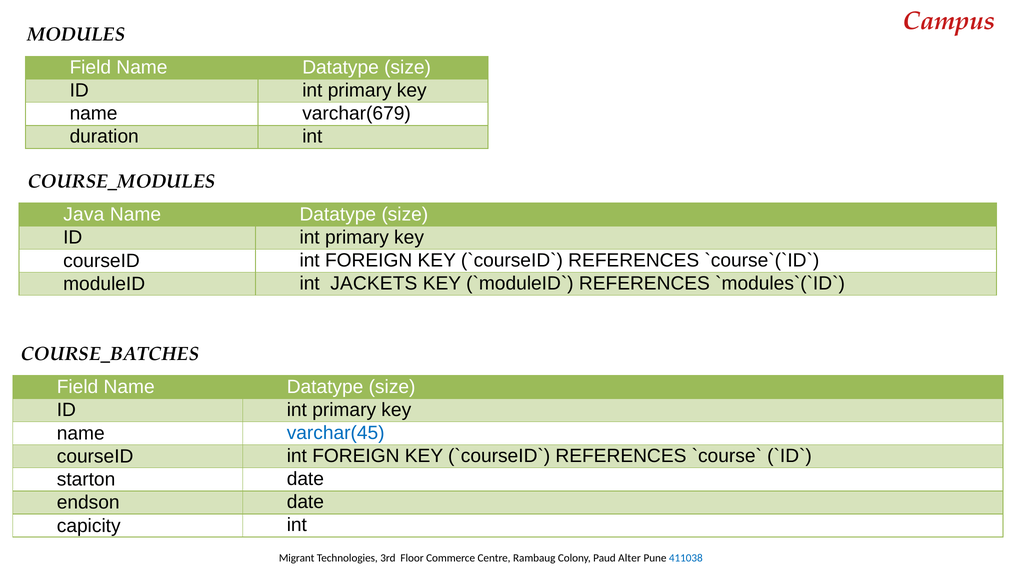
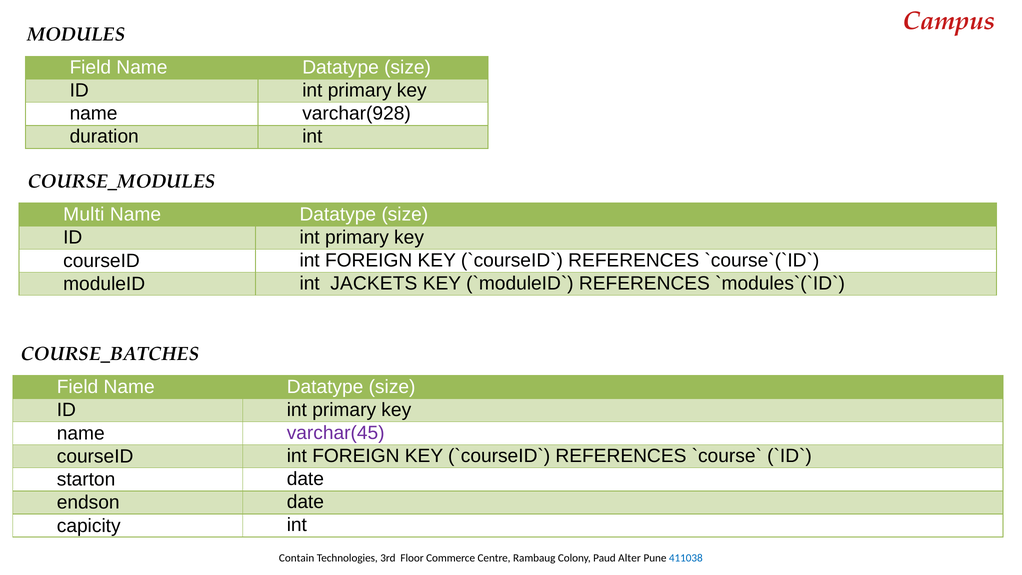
varchar(679: varchar(679 -> varchar(928 (357, 113)
Java: Java -> Multi (84, 214)
varchar(45 colour: blue -> purple (336, 433)
Migrant: Migrant -> Contain (297, 558)
